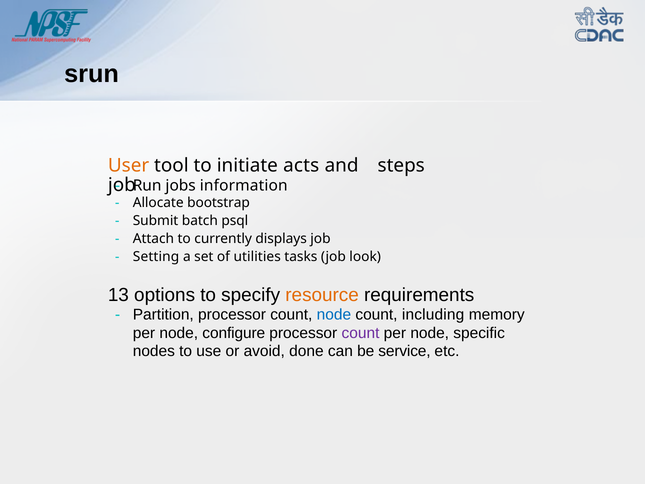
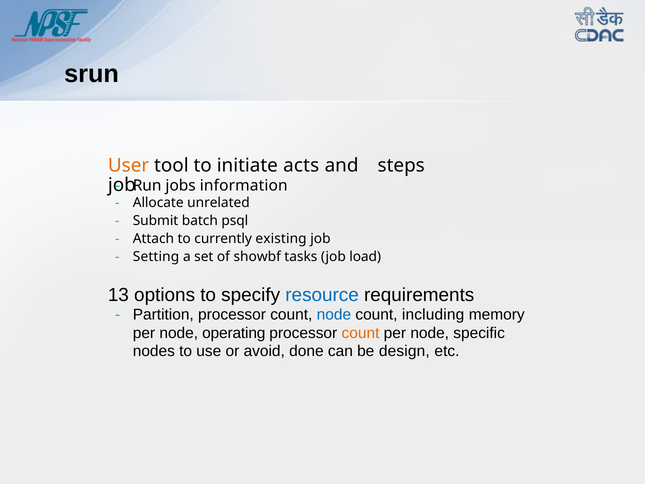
bootstrap: bootstrap -> unrelated (218, 202)
displays: displays -> existing (281, 238)
utilities: utilities -> showbf (257, 256)
look: look -> load (365, 256)
resource colour: orange -> blue (322, 295)
configure: configure -> operating (234, 333)
count colour: purple -> orange (360, 333)
service: service -> design (404, 351)
